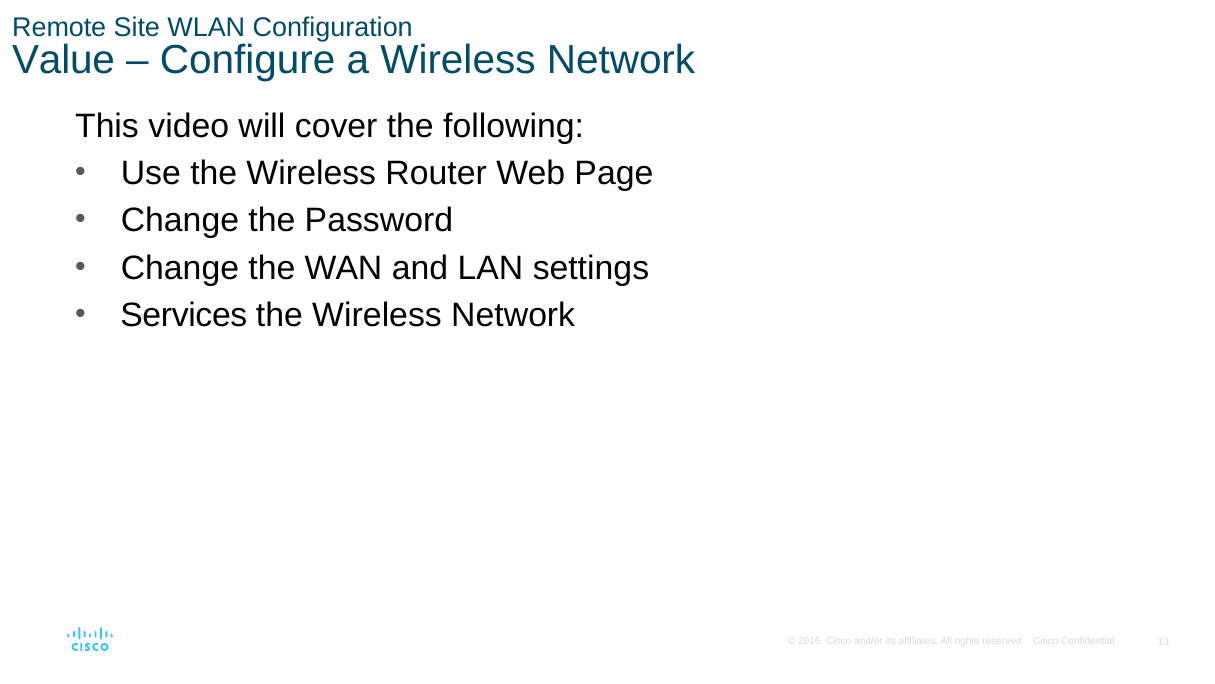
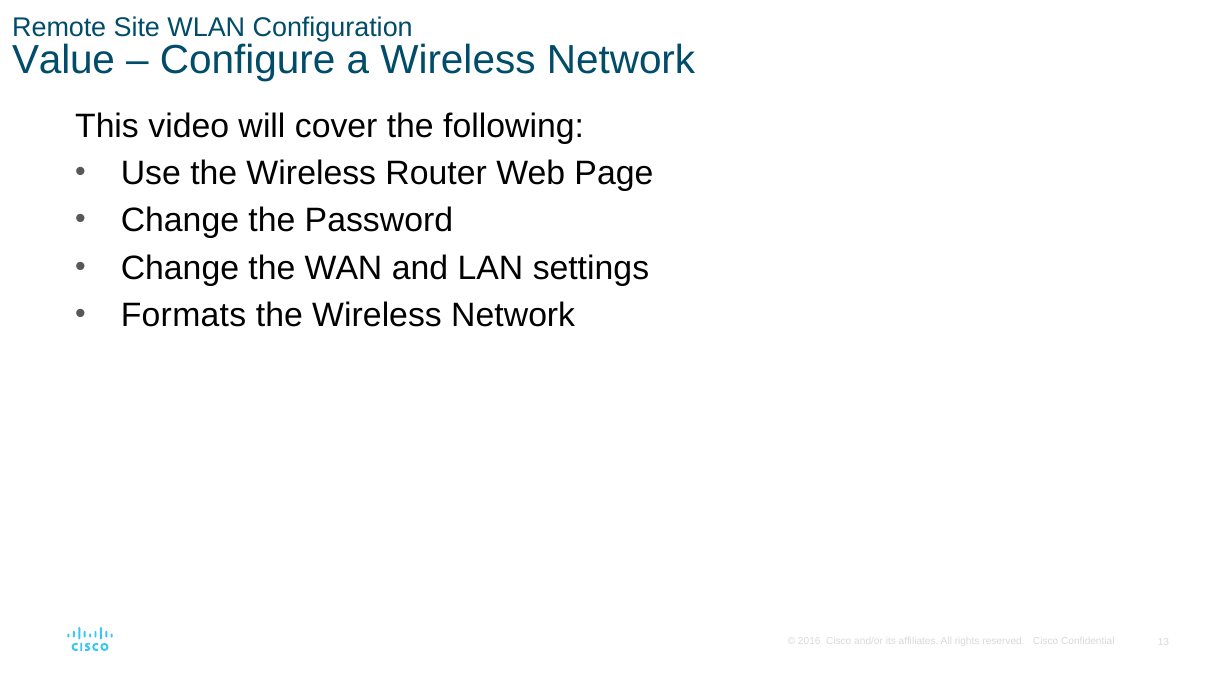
Services: Services -> Formats (184, 315)
